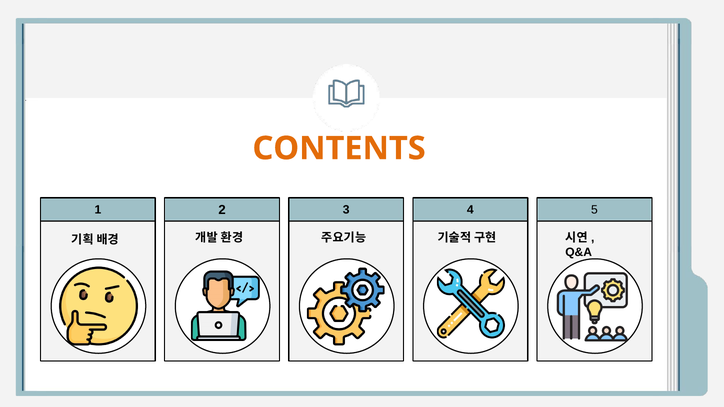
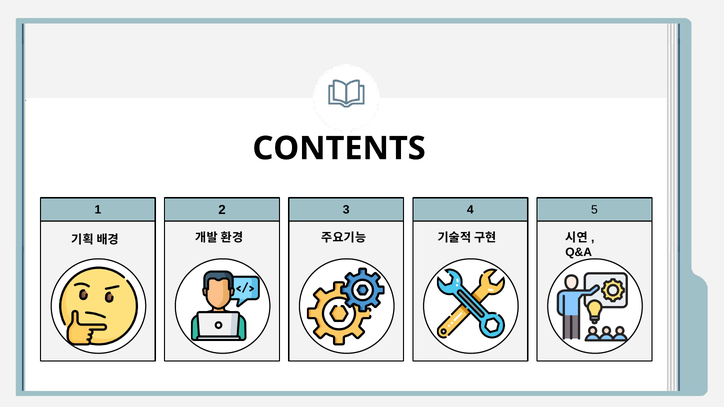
CONTENTS colour: orange -> black (339, 149)
